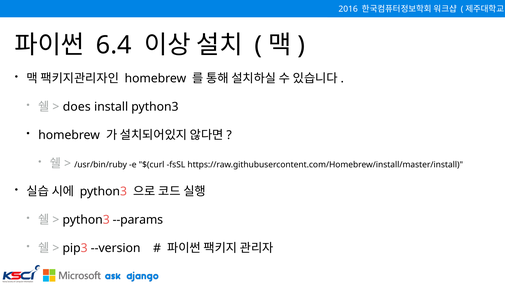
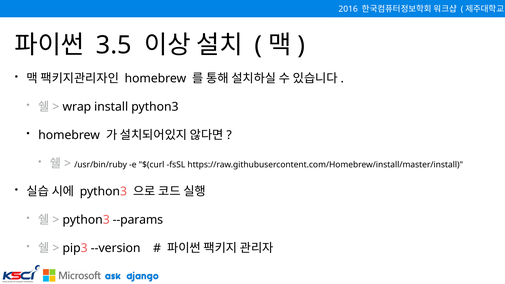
6.4: 6.4 -> 3.5 (114, 45)
does: does -> wrap (77, 107)
